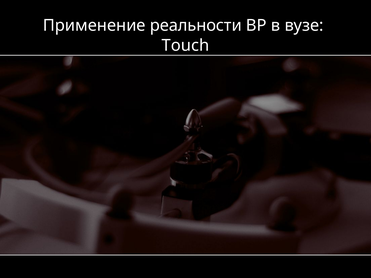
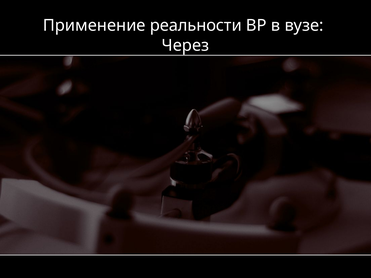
Touch: Touch -> Через (185, 45)
